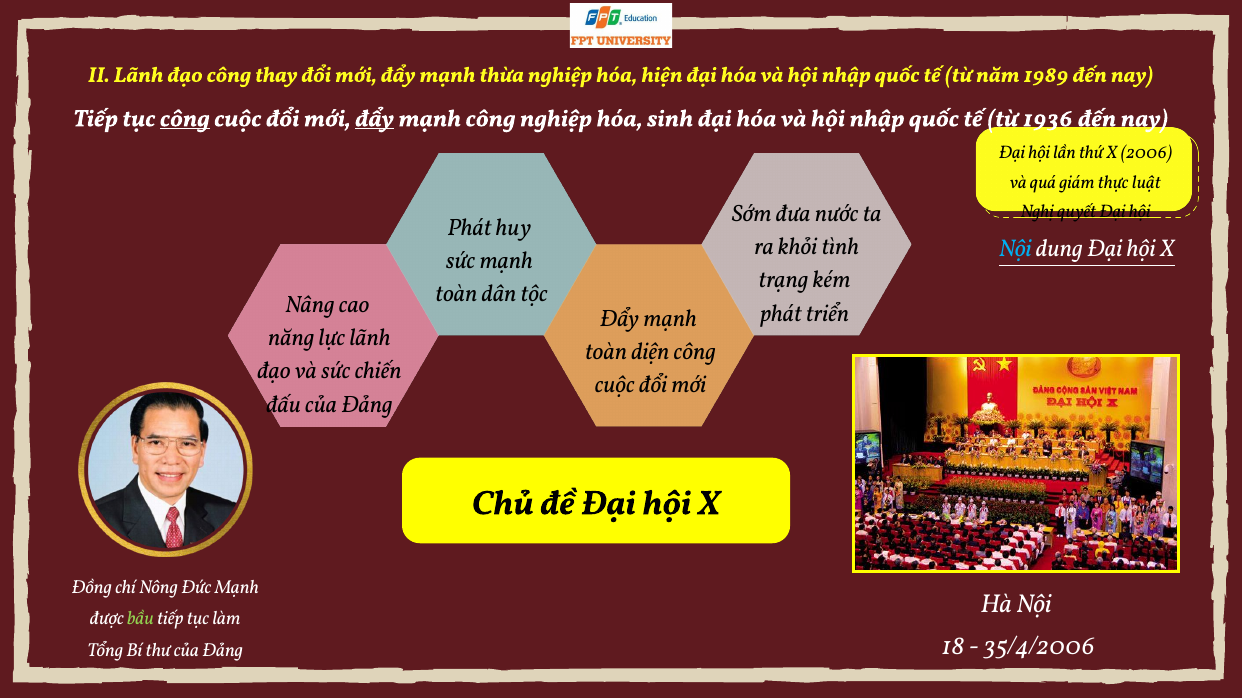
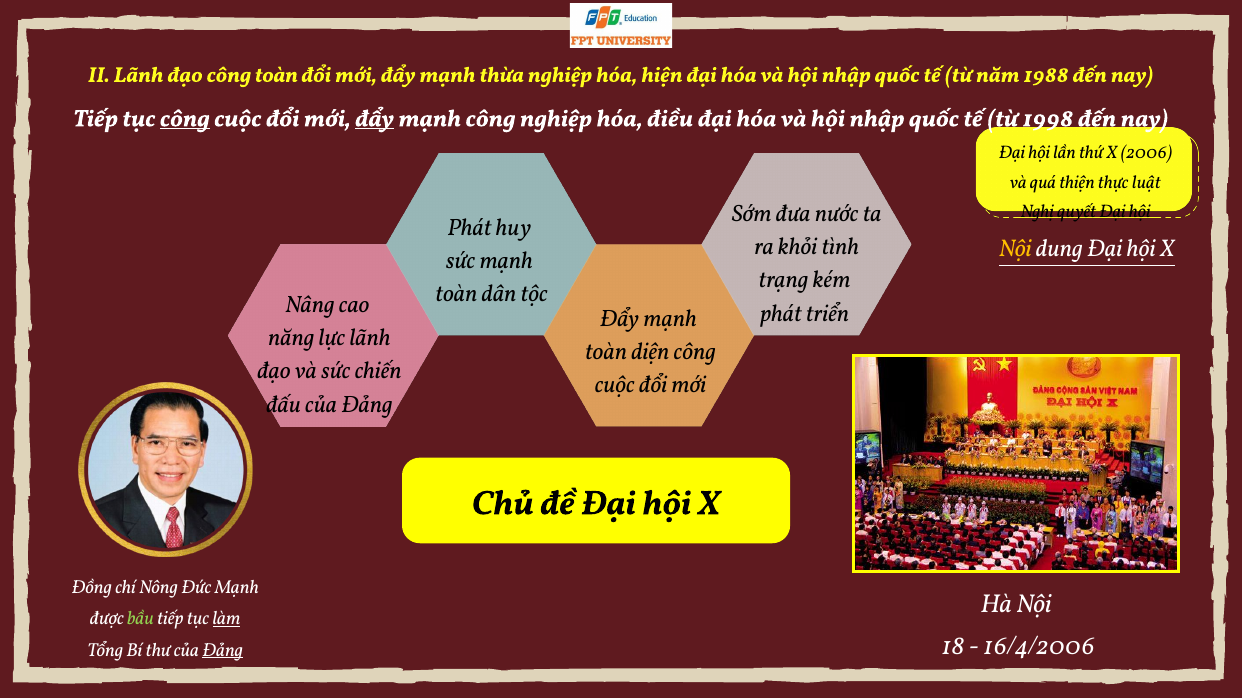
công thay: thay -> toàn (276, 75)
1989: 1989 -> 1988 (1046, 75)
sinh: sinh -> điều (670, 119)
1936: 1936 -> 1998 (1048, 119)
giám: giám -> thiện (1077, 182)
Nội colour: light blue -> yellow (1015, 249)
làm underline: none -> present (227, 619)
35/4/2006: 35/4/2006 -> 16/4/2006 (1039, 647)
Đảng underline: none -> present (223, 650)
